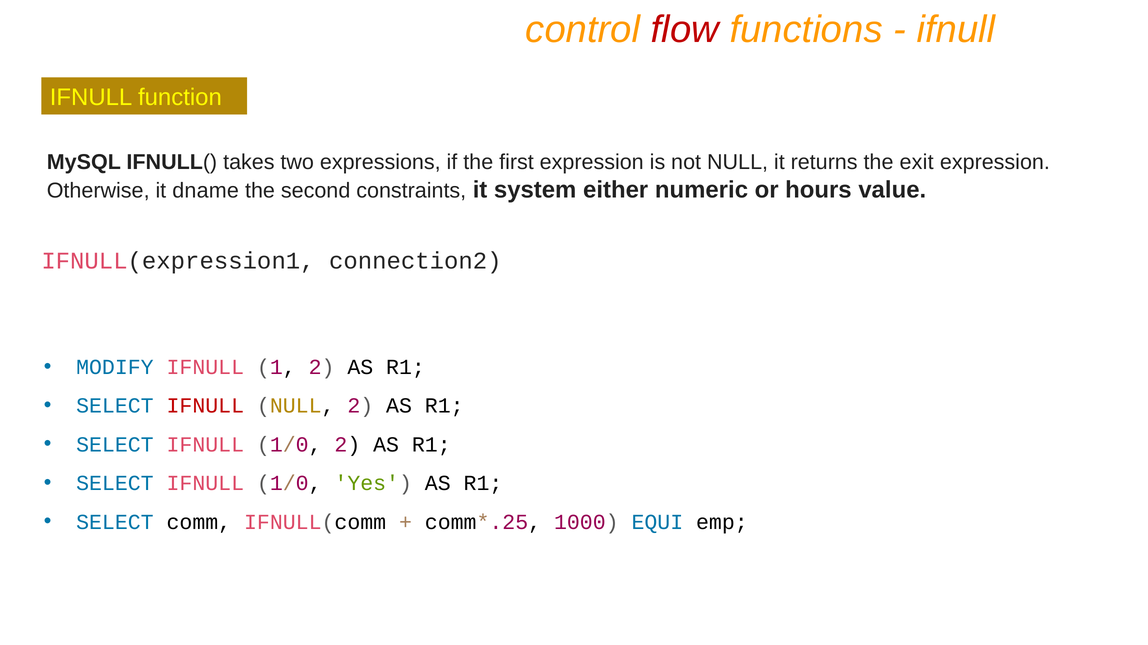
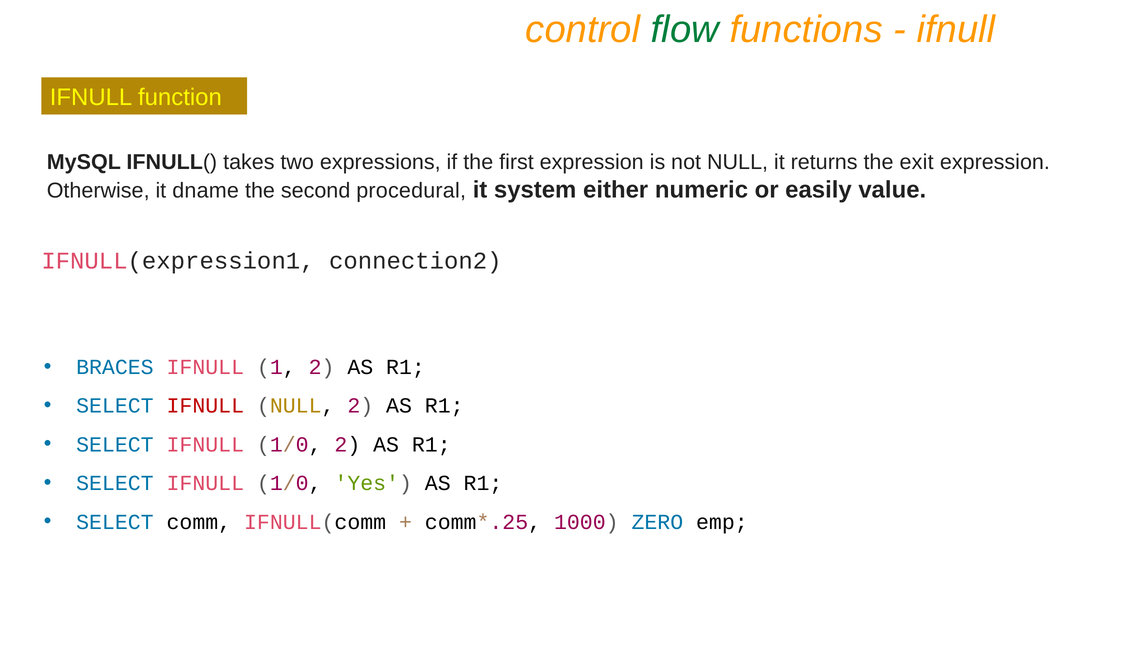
flow colour: red -> green (685, 30)
constraints: constraints -> procedural (411, 191)
hours: hours -> easily (818, 190)
MODIFY: MODIFY -> BRACES (115, 368)
EQUI: EQUI -> ZERO (657, 523)
